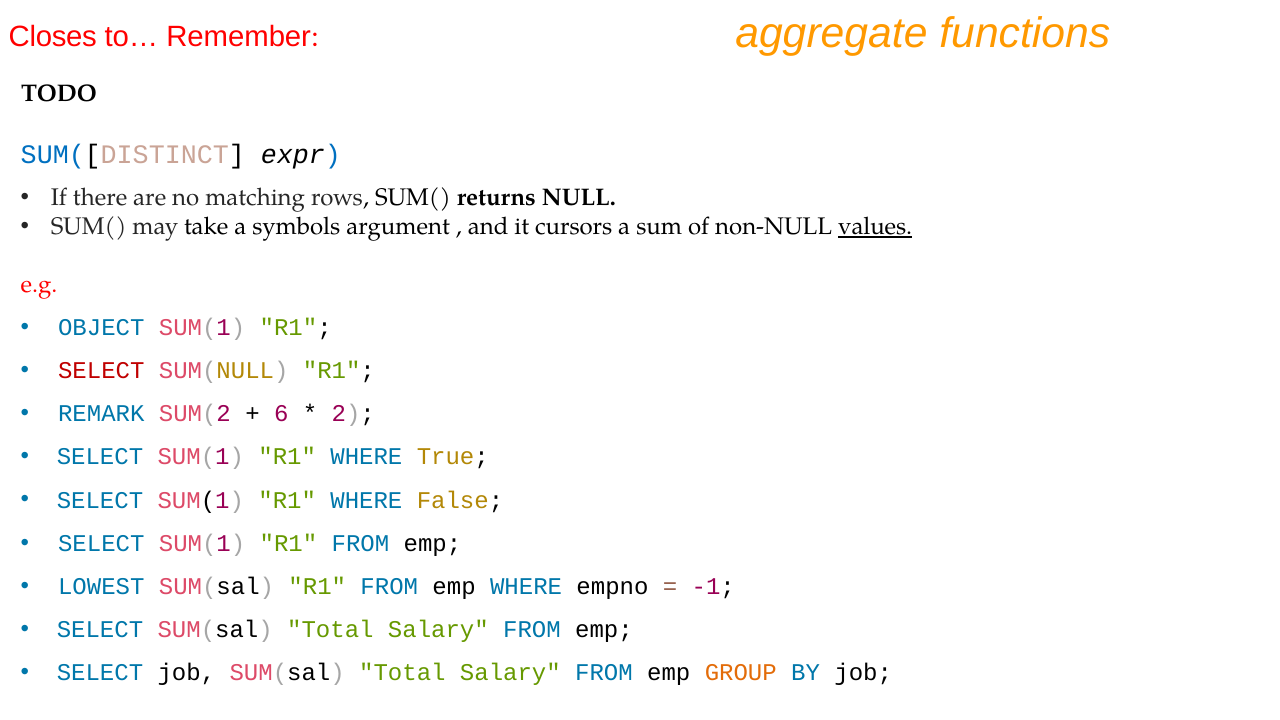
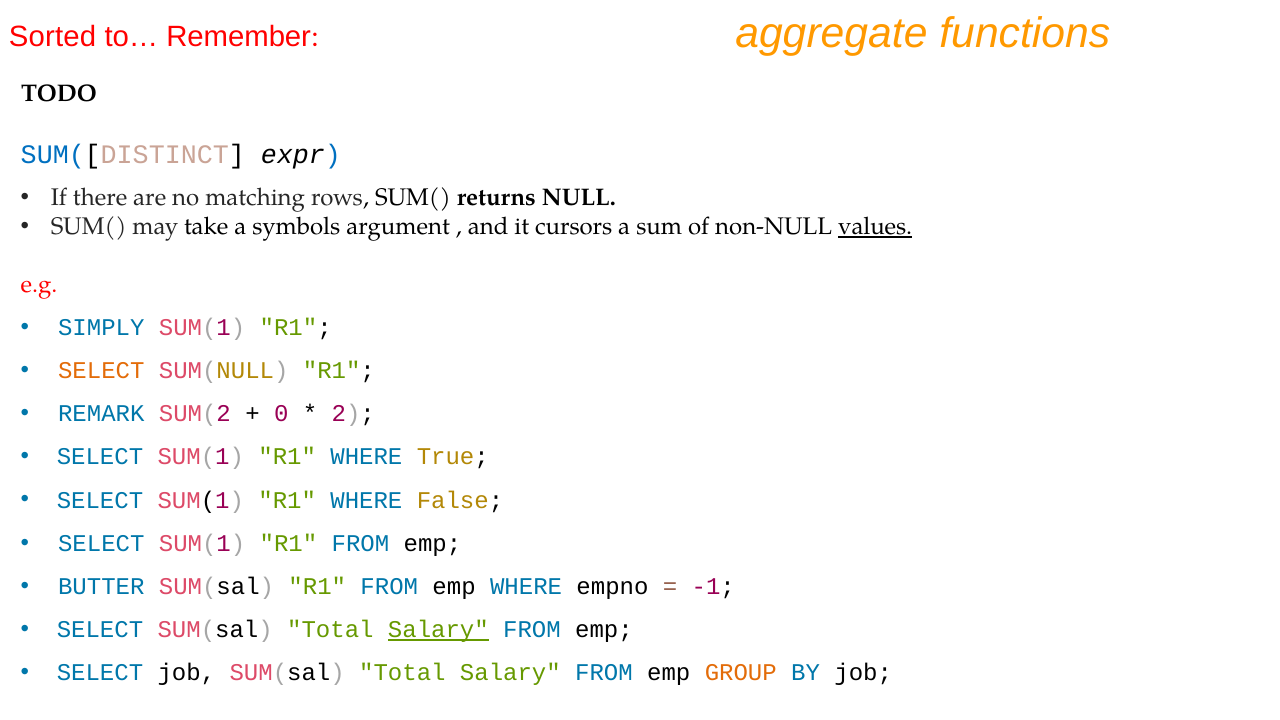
Closes: Closes -> Sorted (53, 37)
OBJECT: OBJECT -> SIMPLY (101, 327)
SELECT colour: red -> orange (101, 371)
6: 6 -> 0 (281, 414)
LOWEST: LOWEST -> BUTTER (101, 587)
Salary underline: none -> present (438, 630)
